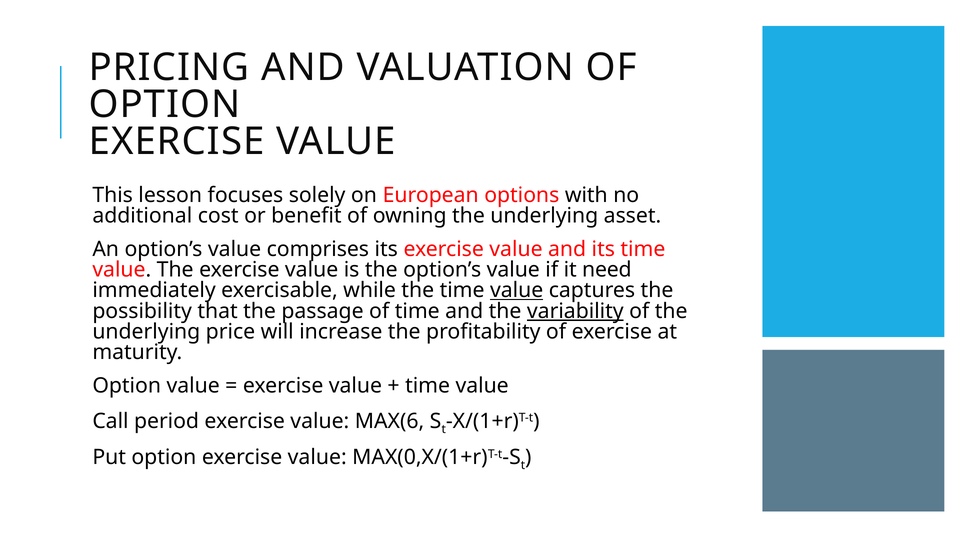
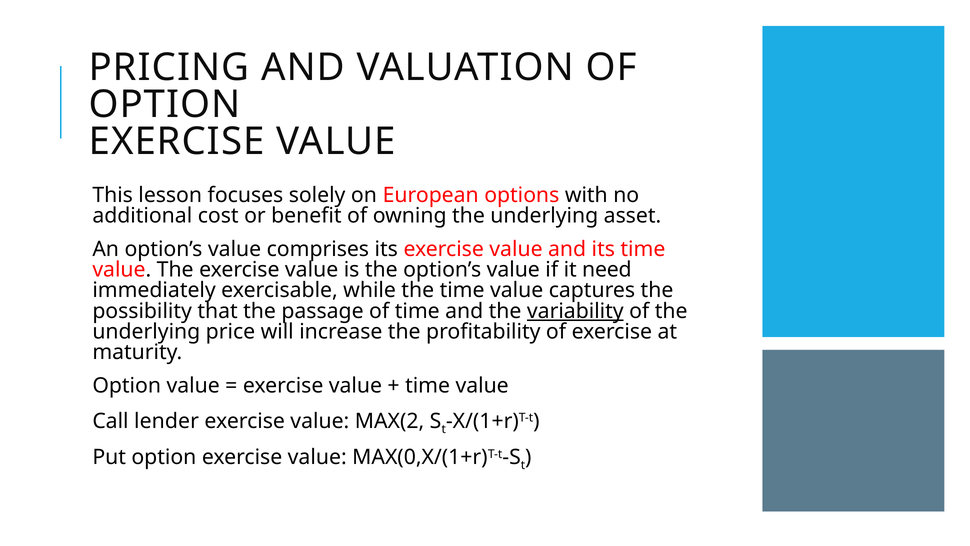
value underline: present -> none (517, 290)
period: period -> lender (166, 421)
MAX(6: MAX(6 -> MAX(2 (390, 421)
